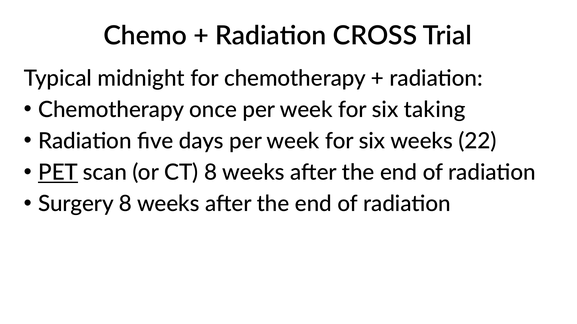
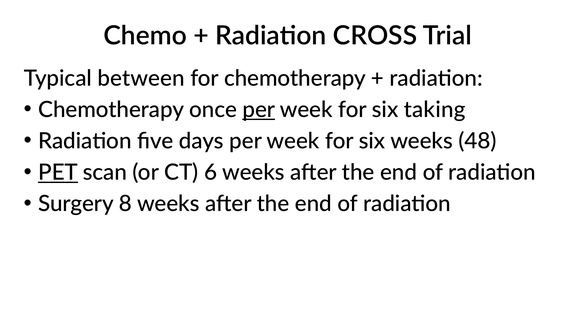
midnight: midnight -> between (141, 79)
per underline: none -> present (259, 110)
22: 22 -> 48 (478, 141)
CT 8: 8 -> 6 (211, 173)
